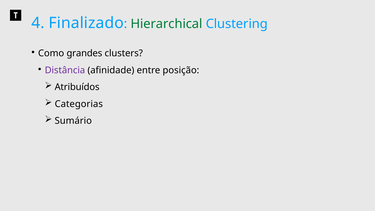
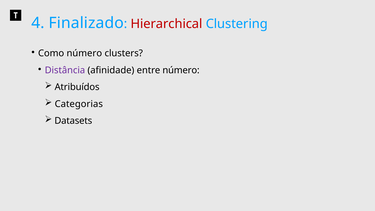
Hierarchical colour: green -> red (167, 24)
Como grandes: grandes -> número (84, 53)
entre posição: posição -> número (181, 70)
Sumário: Sumário -> Datasets (73, 121)
